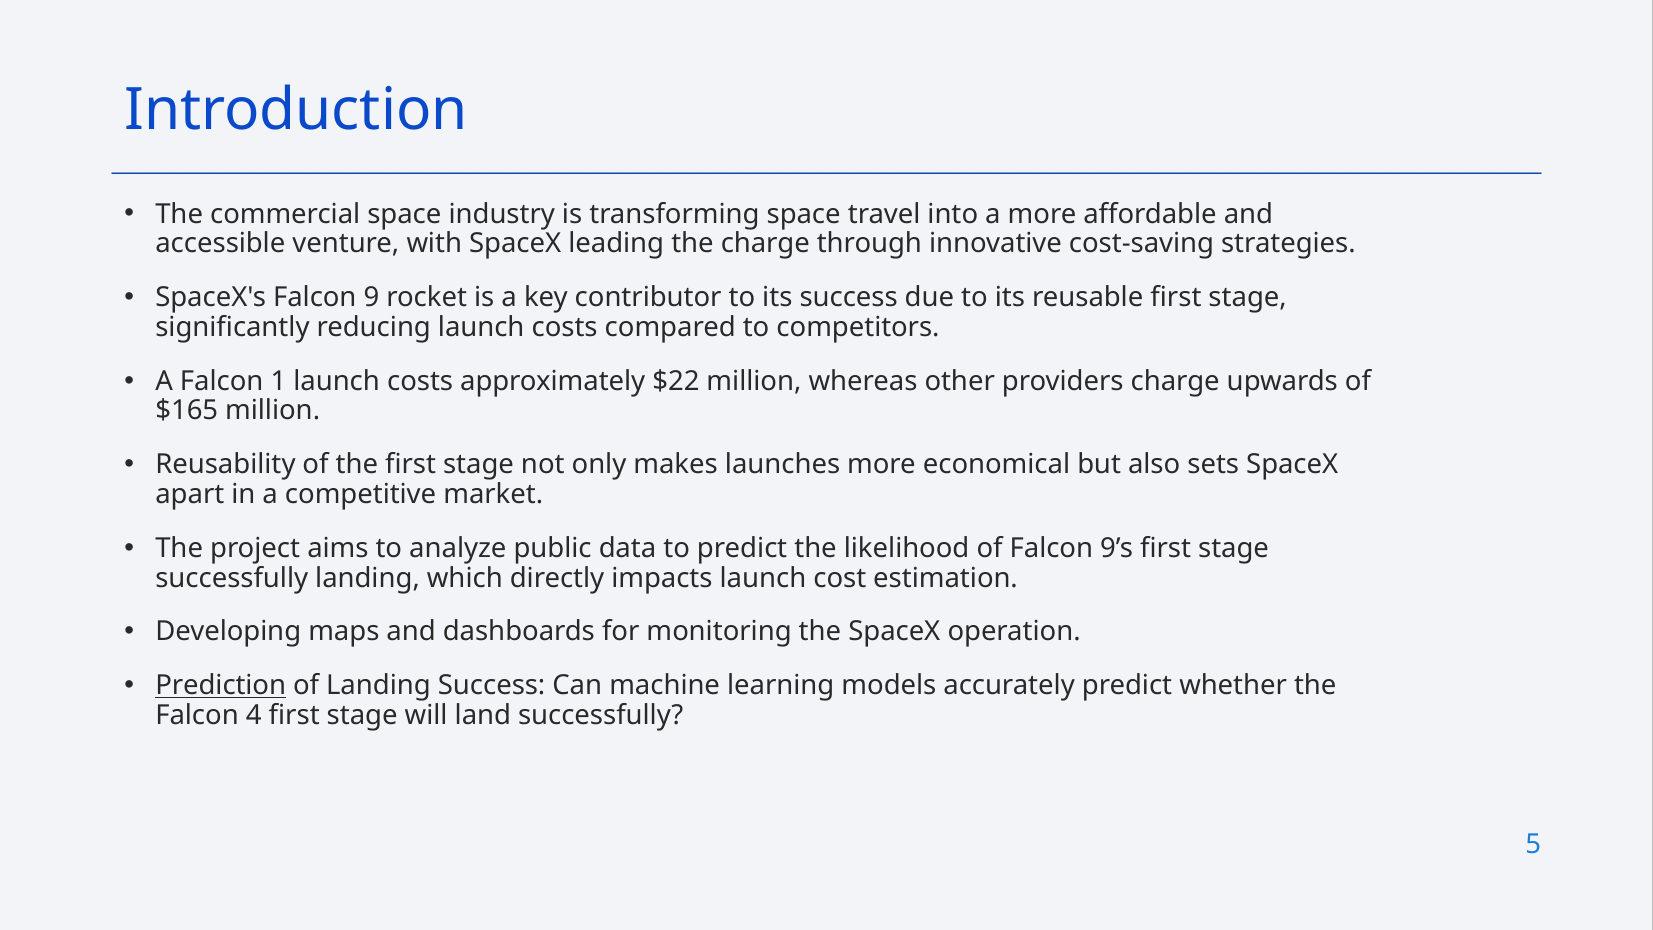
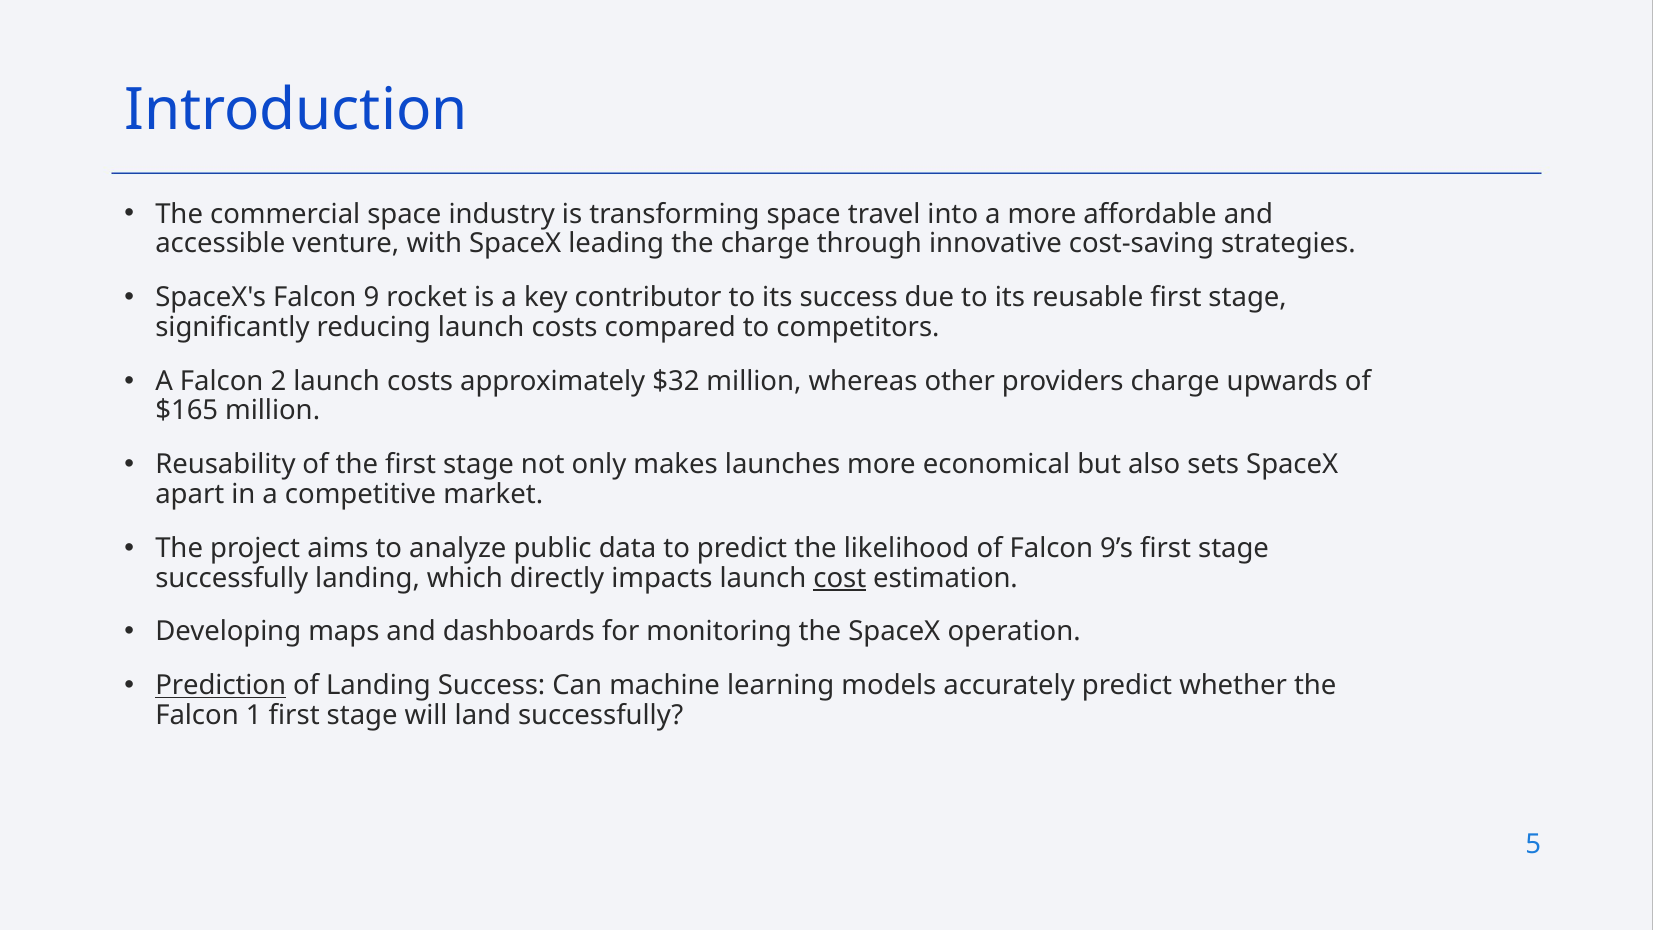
1: 1 -> 2 (278, 381)
$22: $22 -> $32 (676, 381)
cost underline: none -> present (840, 578)
4: 4 -> 1 (254, 715)
